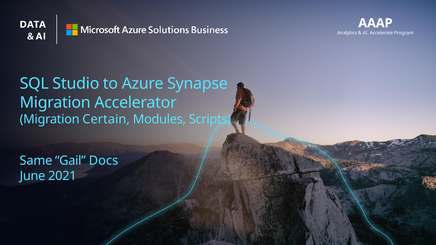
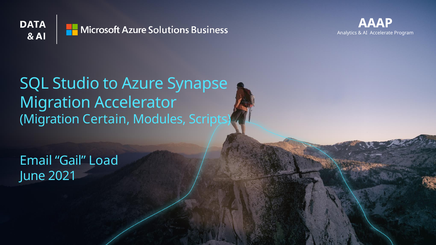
Same: Same -> Email (36, 161)
Docs: Docs -> Load (104, 161)
